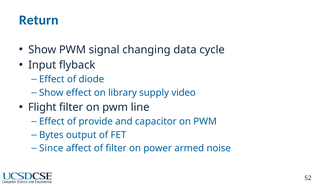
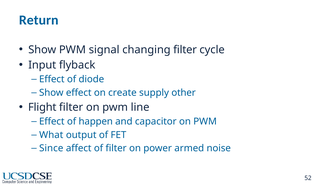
changing data: data -> filter (185, 50)
library: library -> create (122, 93)
video: video -> other (184, 93)
provide: provide -> happen (96, 122)
Bytes: Bytes -> What (51, 135)
